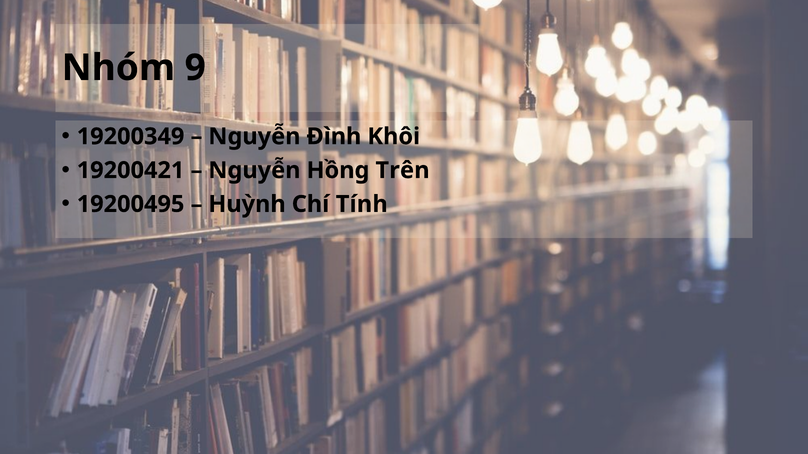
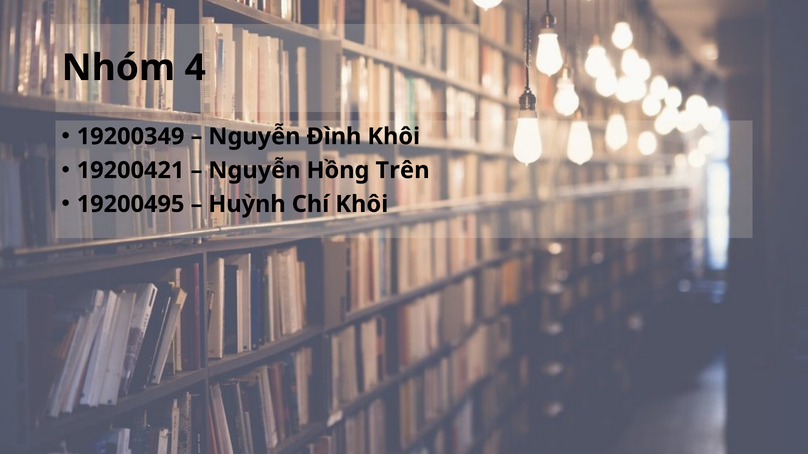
9: 9 -> 4 (195, 68)
Chí Tính: Tính -> Khôi (362, 204)
